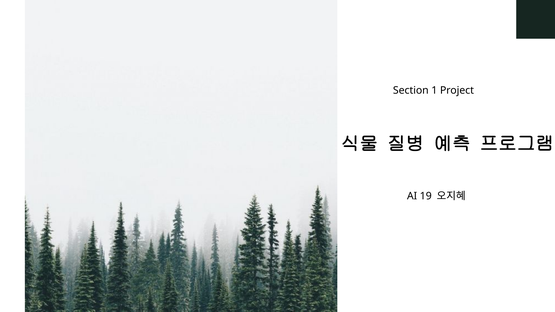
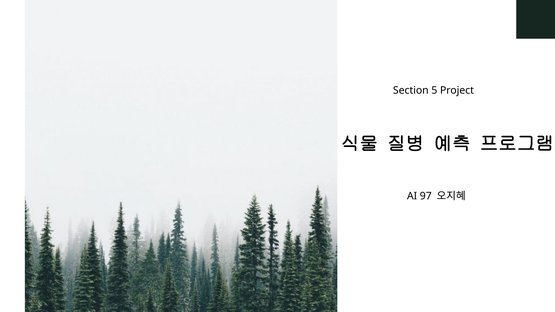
1: 1 -> 5 (434, 90)
19: 19 -> 97 (426, 196)
